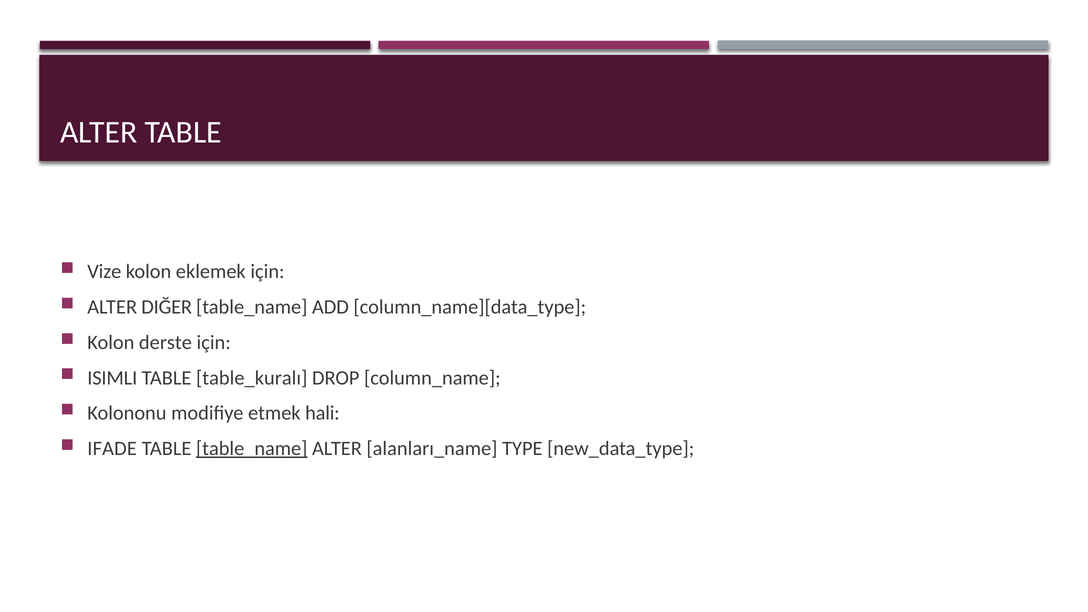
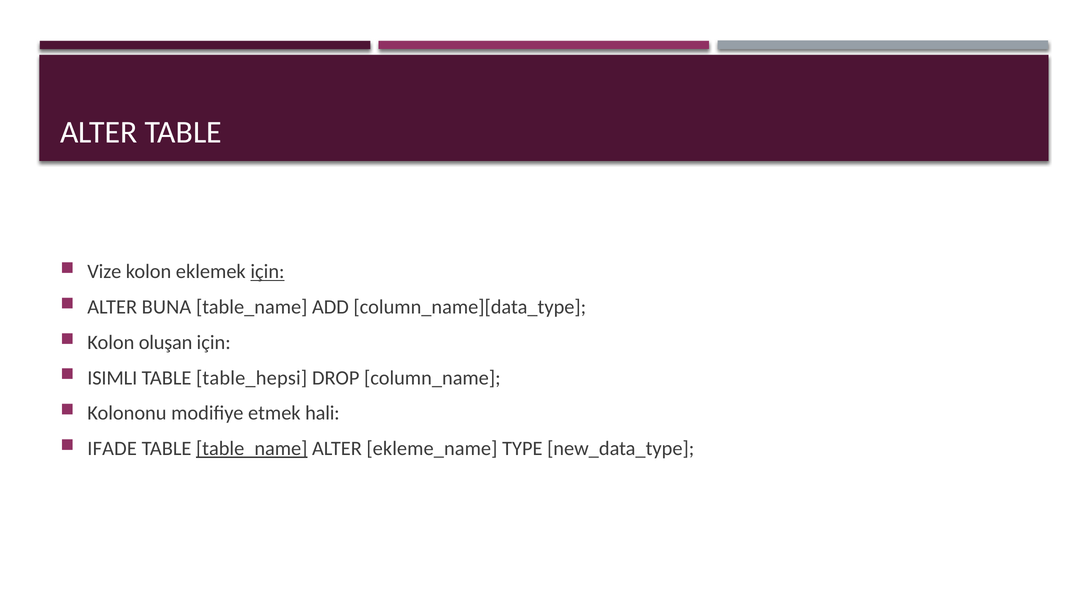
için underline: none -> present (268, 272)
DIĞER: DIĞER -> BUNA (166, 307)
derste: derste -> oluşan (166, 342)
table_kuralı: table_kuralı -> table_hepsi (252, 378)
alanları_name: alanları_name -> ekleme_name (432, 449)
